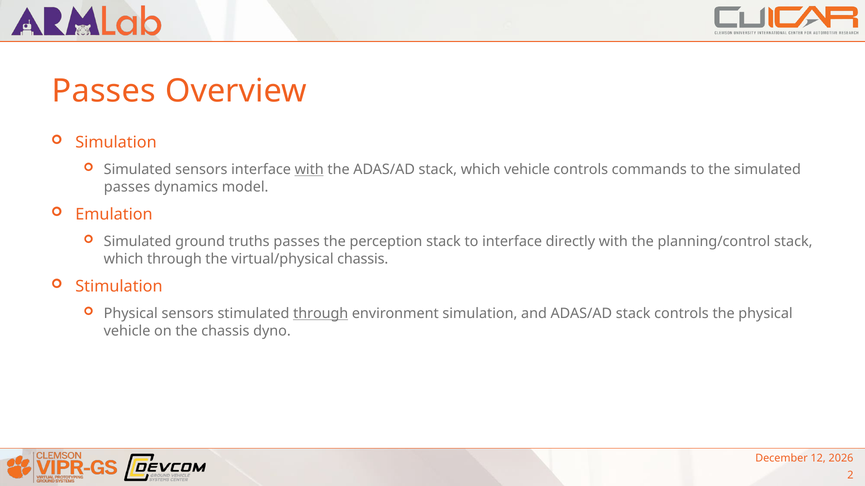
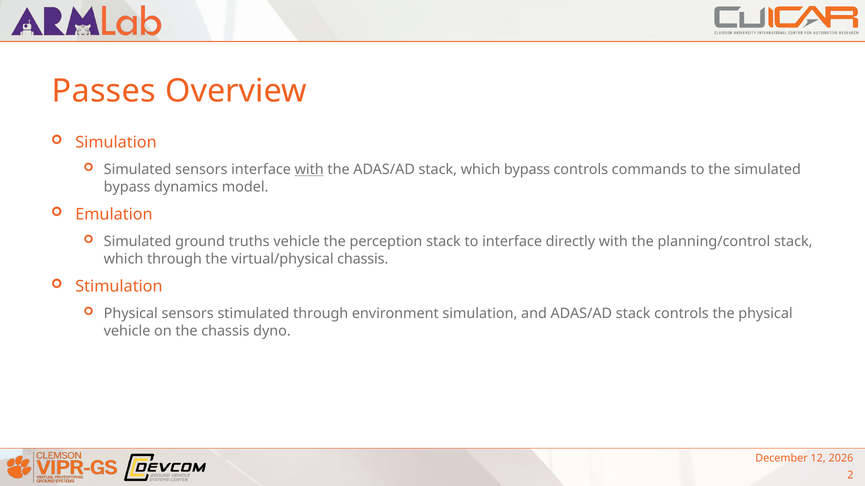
which vehicle: vehicle -> bypass (527, 170)
passes: passes -> bypass (127, 187)
truths passes: passes -> vehicle (297, 242)
through underline: present -> none (321, 314)
